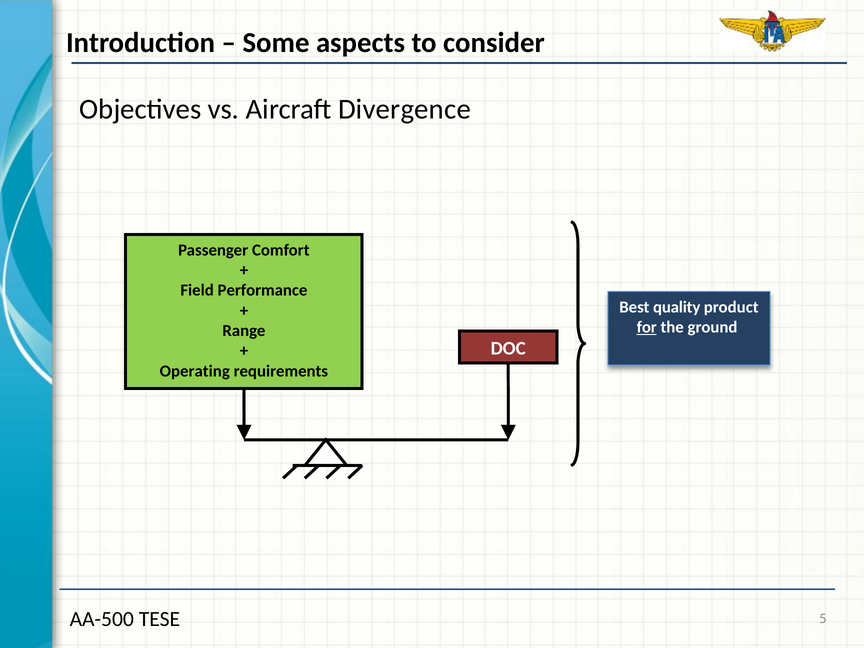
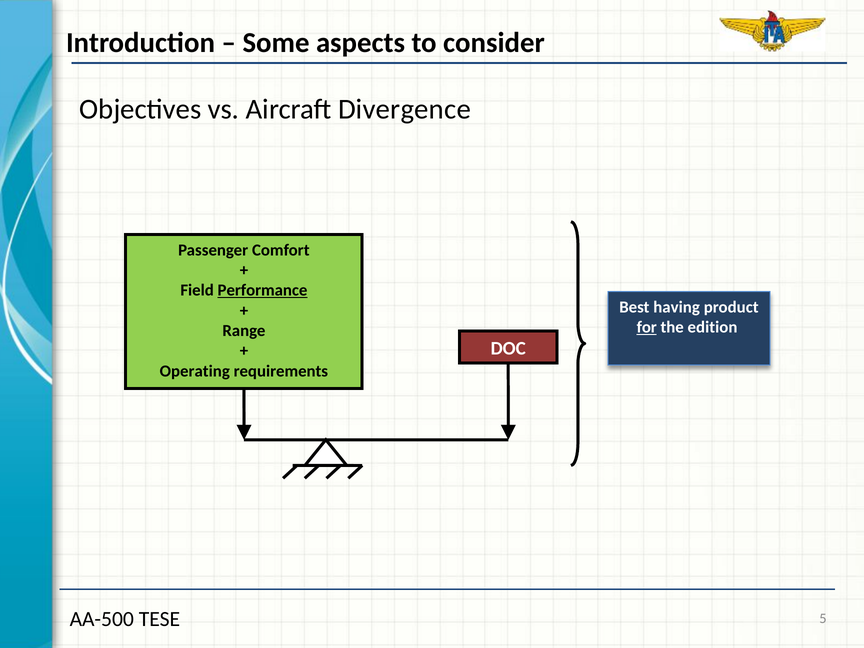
Performance underline: none -> present (262, 290)
quality: quality -> having (677, 307)
ground: ground -> edition (712, 327)
